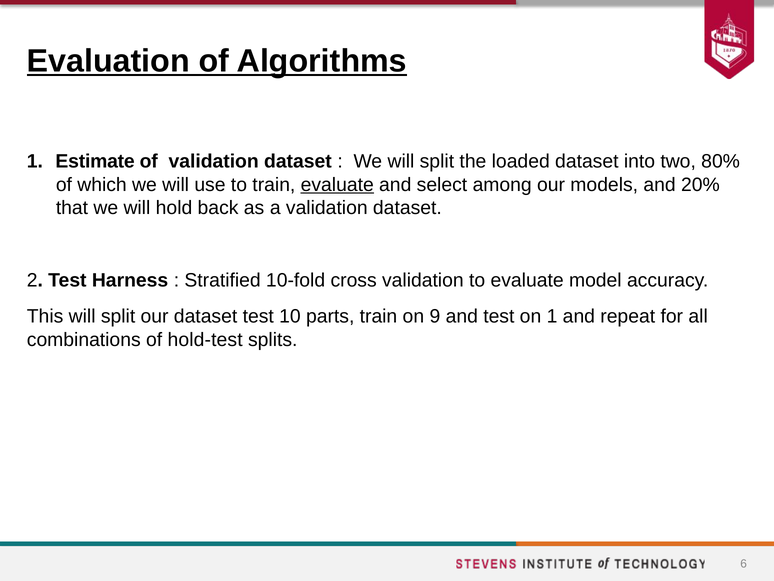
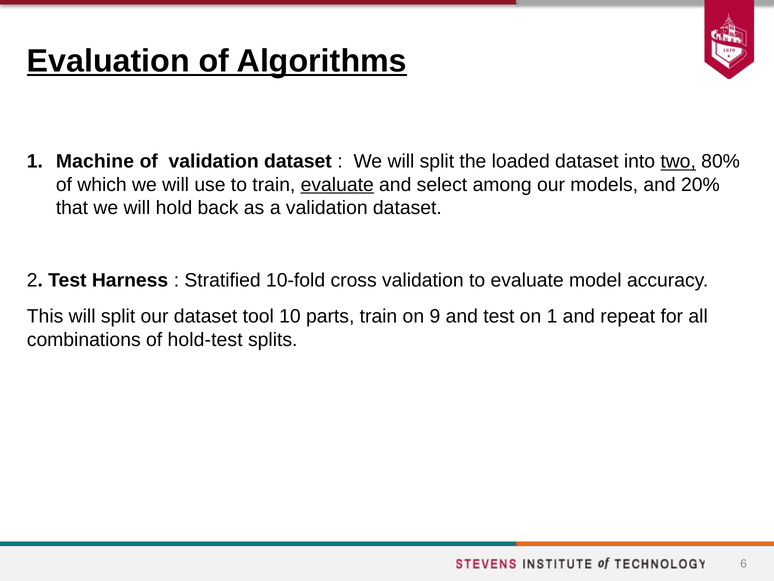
Estimate: Estimate -> Machine (95, 161)
two underline: none -> present (678, 161)
dataset test: test -> tool (258, 316)
